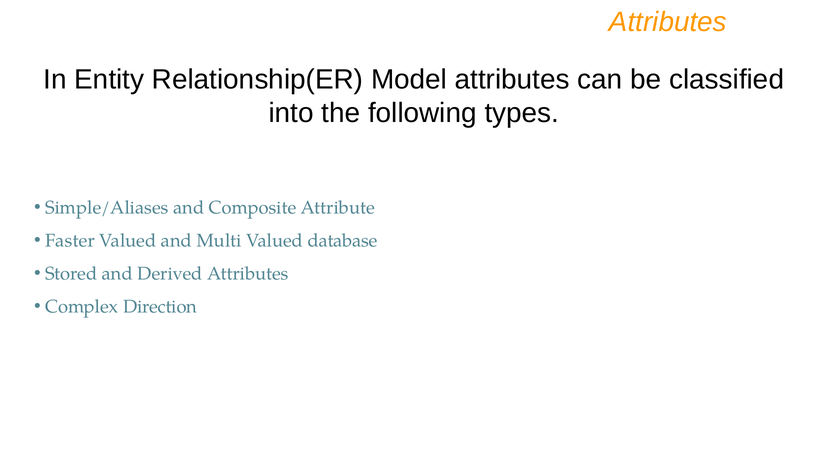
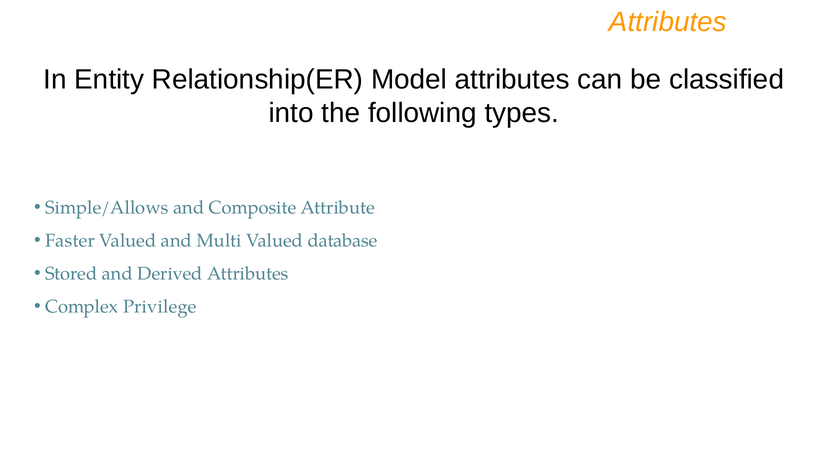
Simple/Aliases: Simple/Aliases -> Simple/Allows (107, 208)
Direction: Direction -> Privilege (160, 307)
